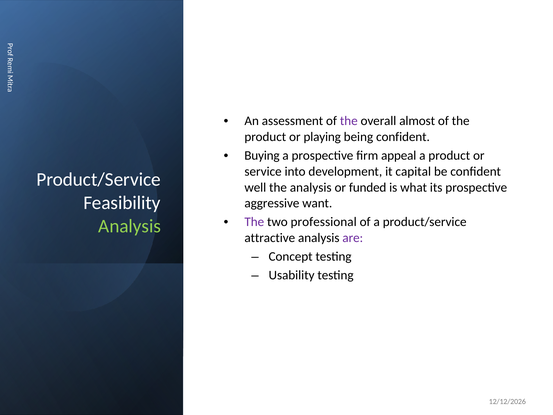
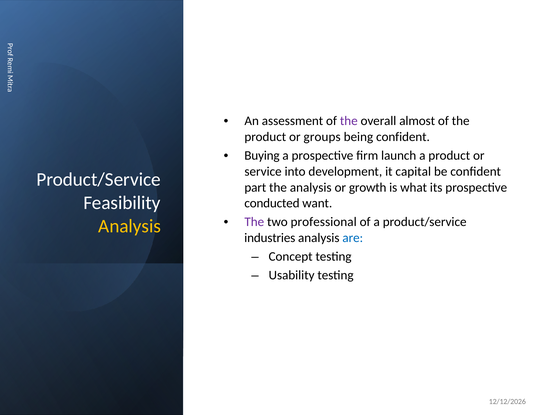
playing: playing -> groups (322, 137)
appeal: appeal -> launch (399, 155)
well: well -> part (255, 187)
funded: funded -> growth (368, 187)
aggressive: aggressive -> conducted (272, 203)
Analysis colour: light green -> yellow (130, 226)
attractive: attractive -> industries (270, 238)
are colour: purple -> blue (353, 238)
